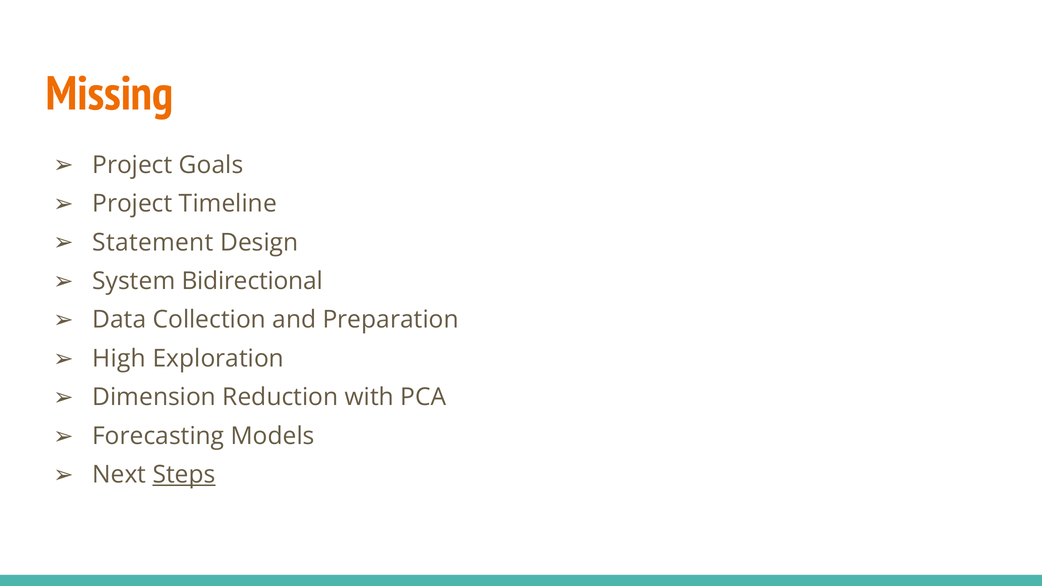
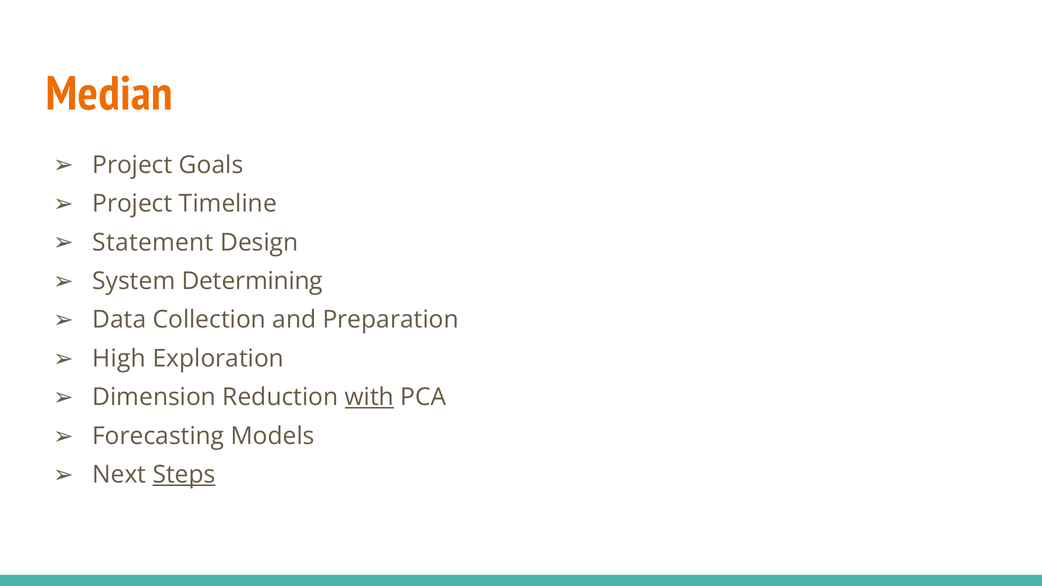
Missing: Missing -> Median (109, 94)
Bidirectional: Bidirectional -> Determining (252, 281)
with underline: none -> present (369, 397)
